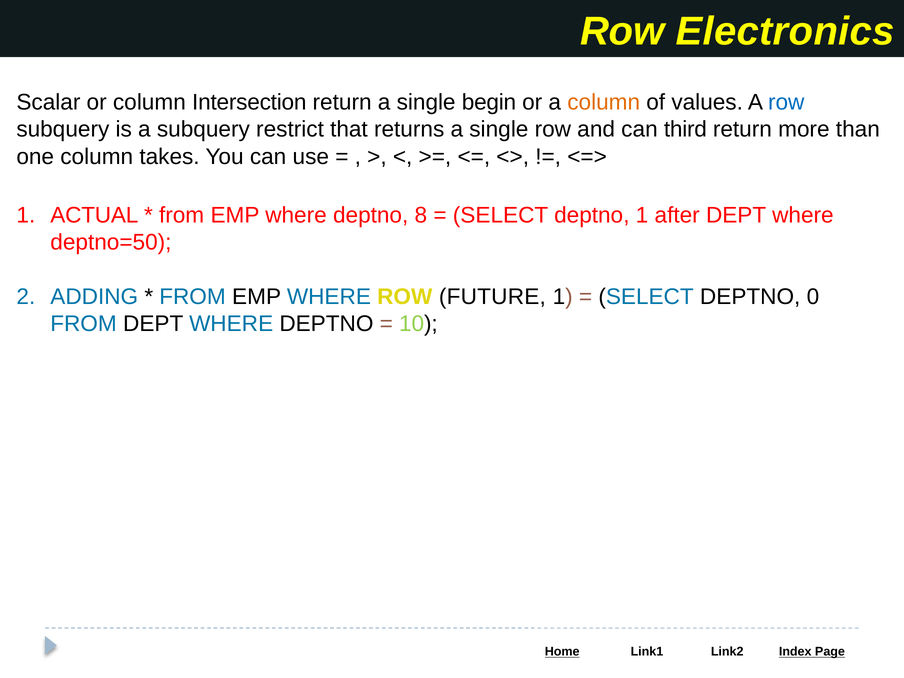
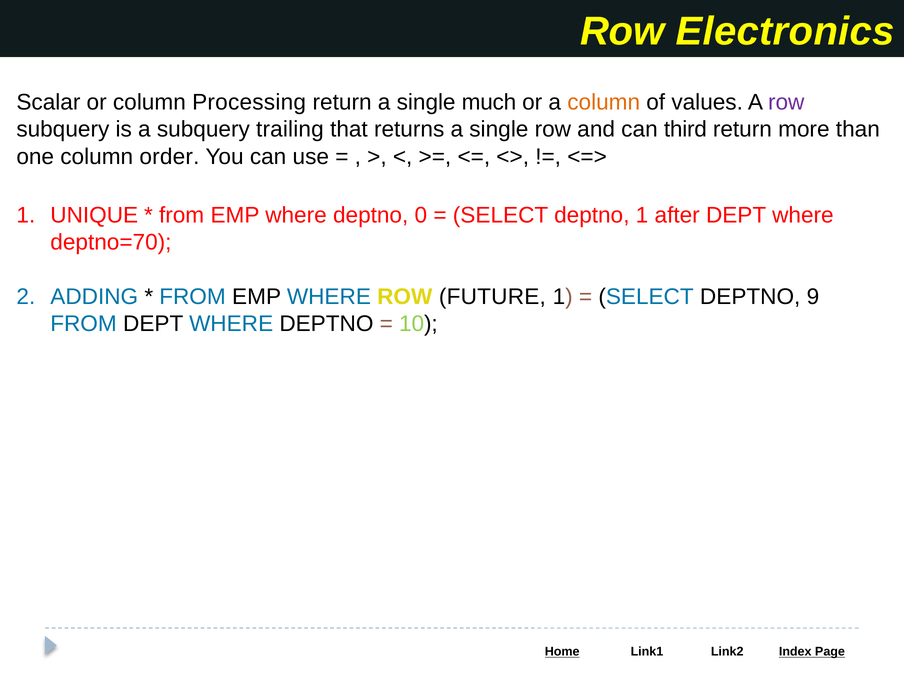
Intersection: Intersection -> Processing (249, 102)
begin: begin -> much (489, 102)
row colour: blue -> purple (786, 102)
restrict: restrict -> trailing (290, 130)
takes: takes -> order (169, 157)
ACTUAL: ACTUAL -> UNIQUE (94, 215)
8: 8 -> 0 (421, 215)
deptno=50: deptno=50 -> deptno=70 (111, 243)
0: 0 -> 9 (813, 297)
